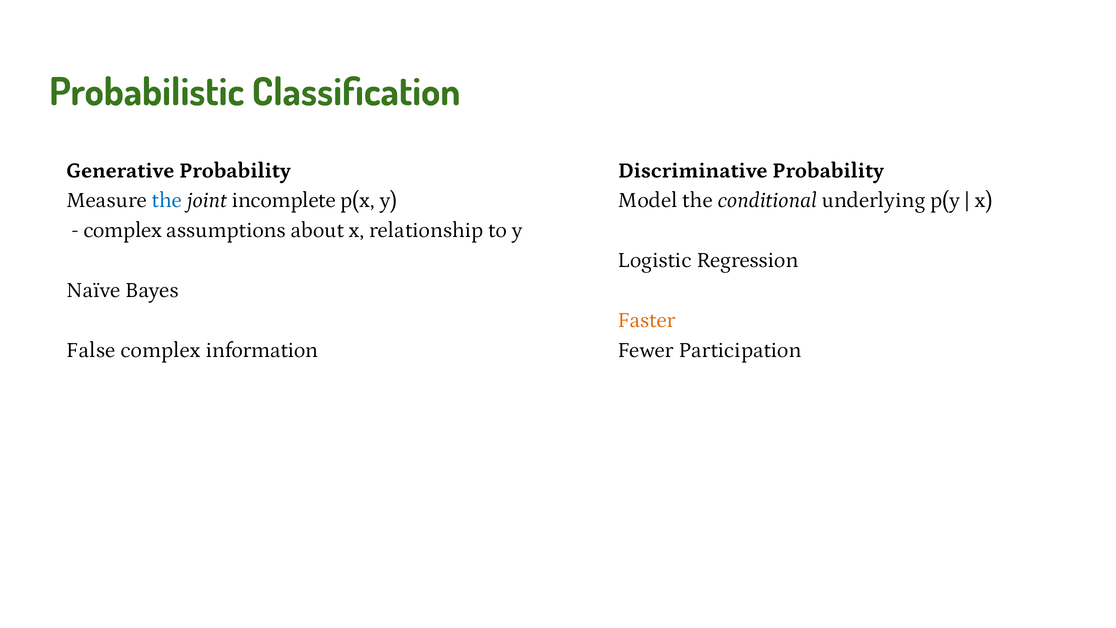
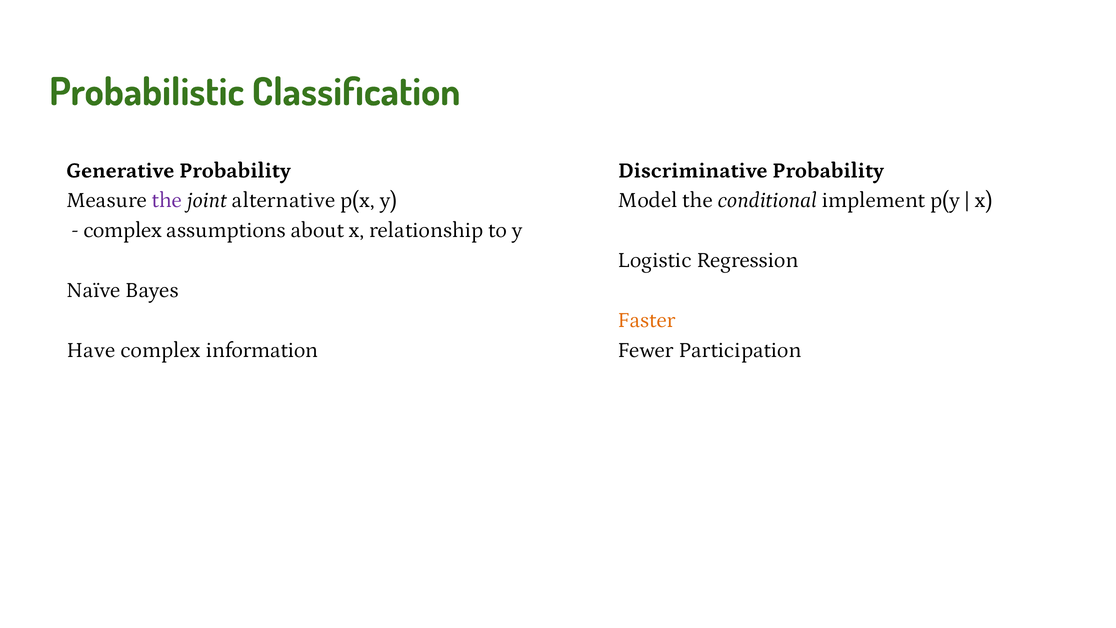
the colour: blue -> purple (167, 200)
incomplete: incomplete -> alternative (283, 200)
underlying: underlying -> implement (873, 200)
False: False -> Have (91, 350)
